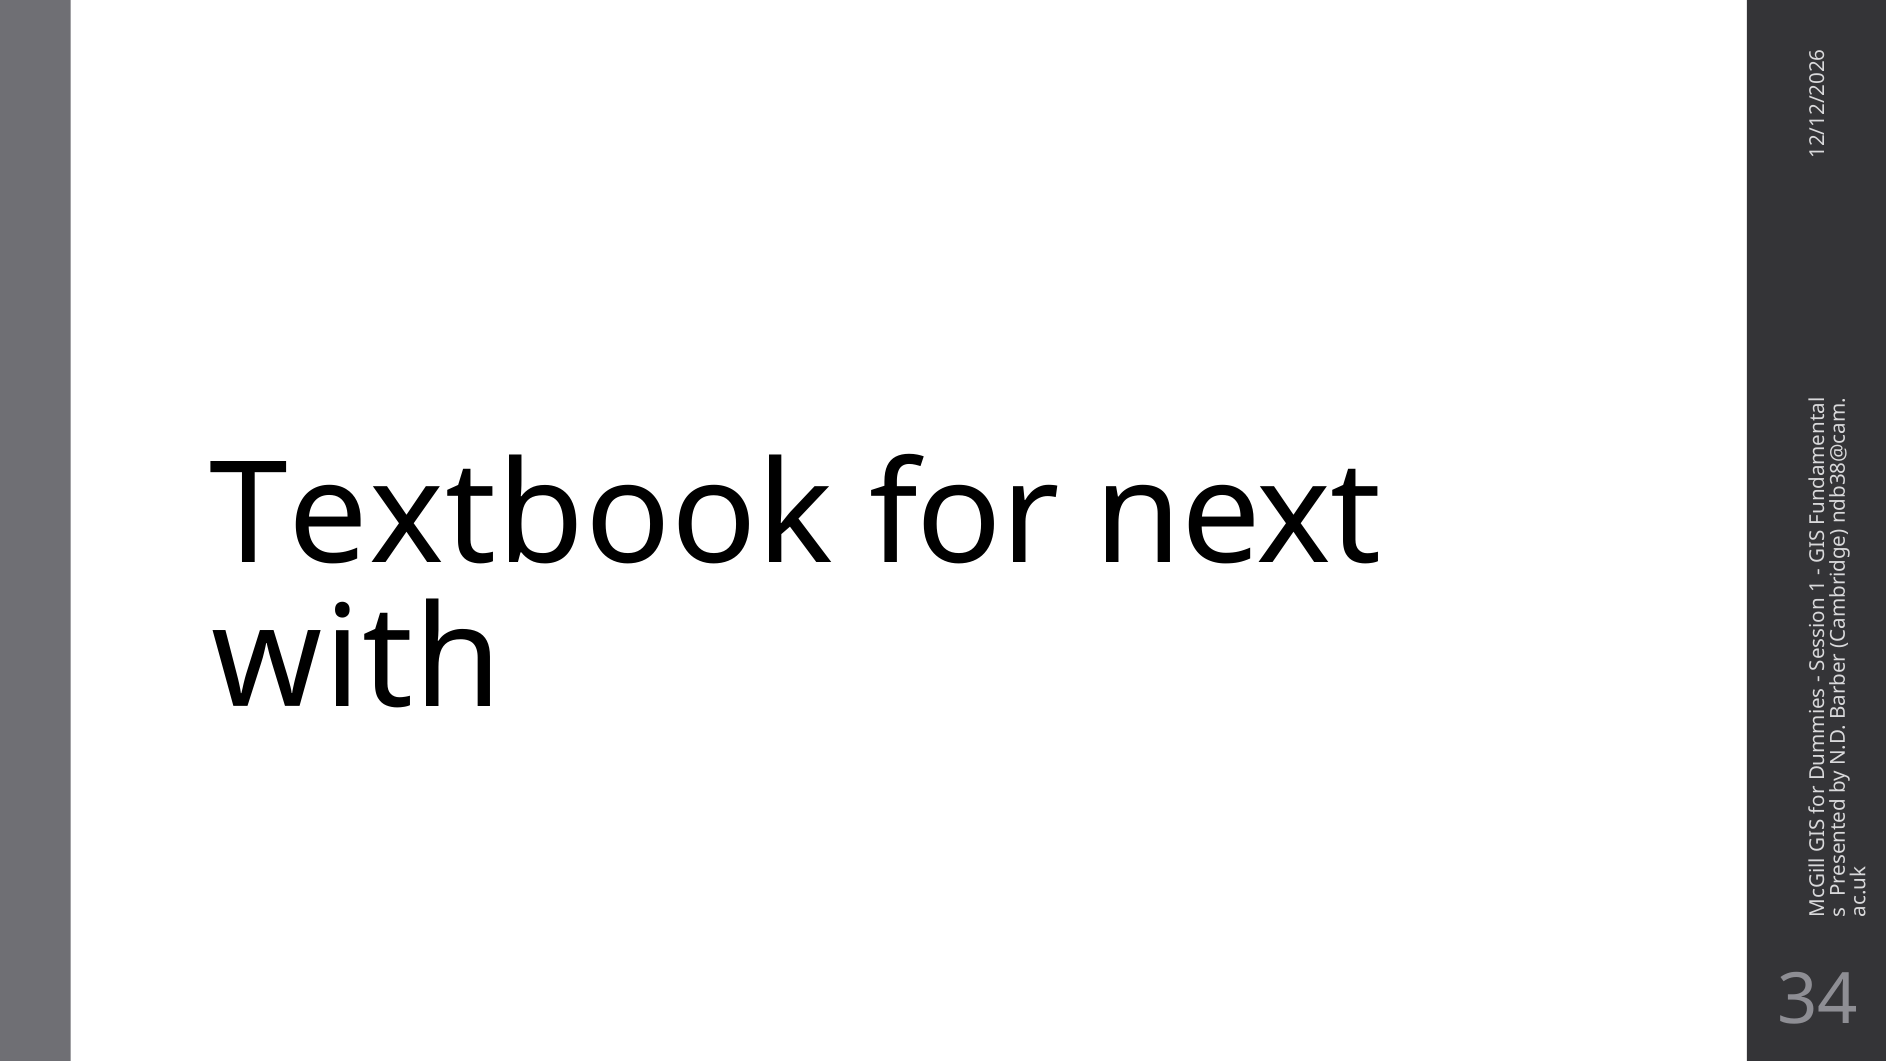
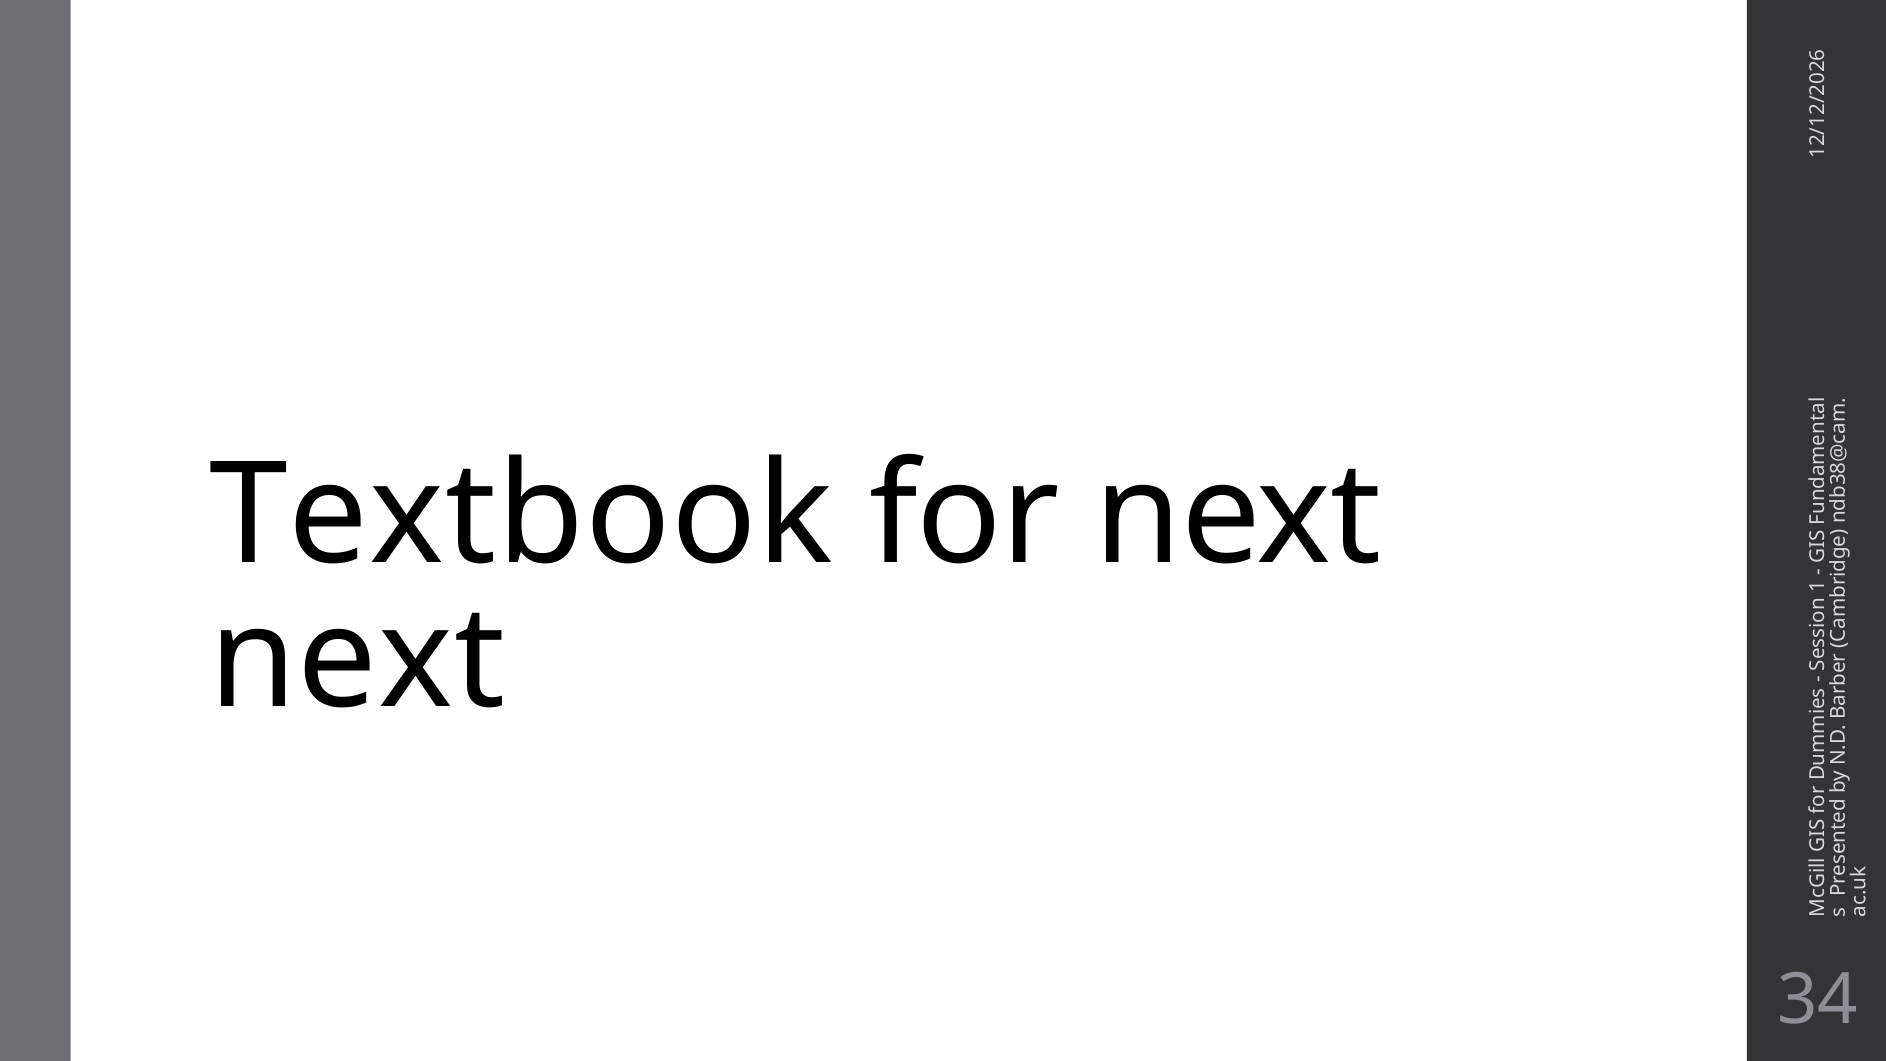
with: with -> next (357, 660)
